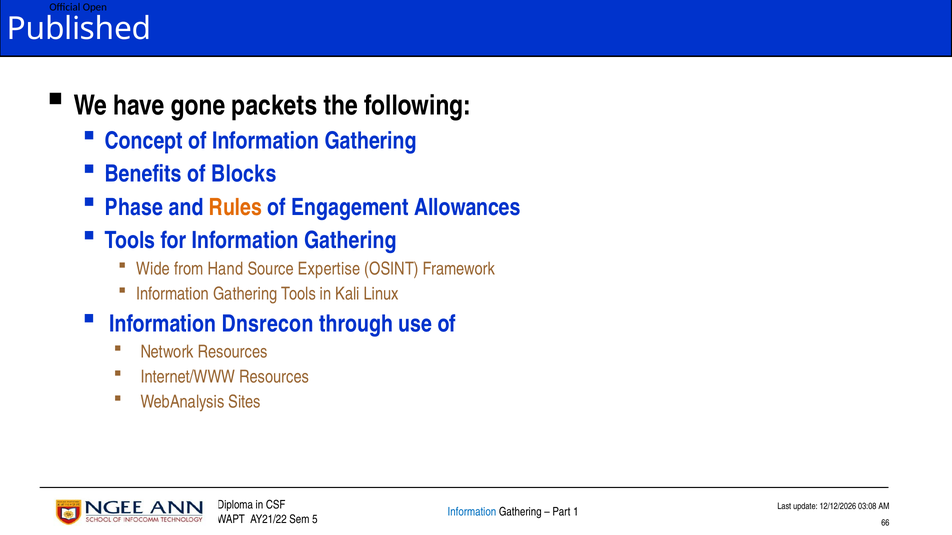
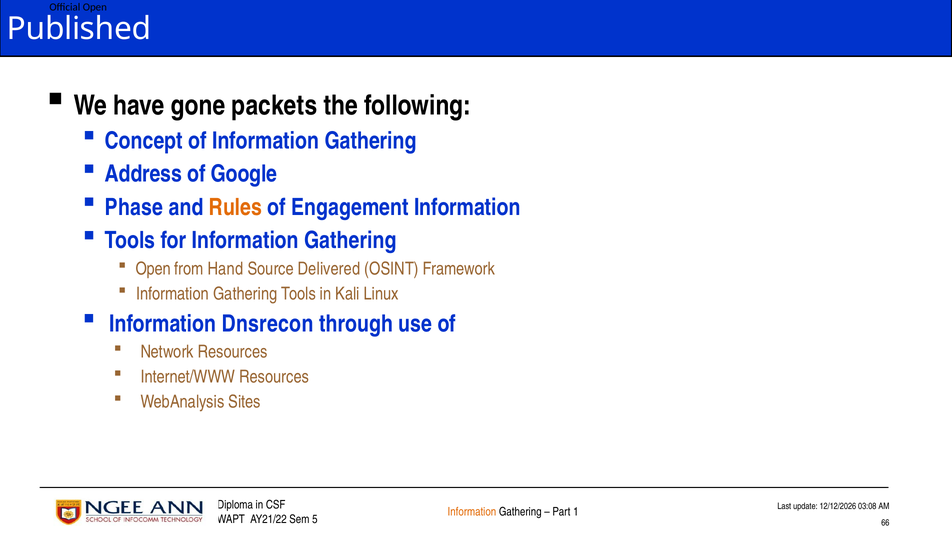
Benefits: Benefits -> Address (143, 174)
Blocks: Blocks -> Google (244, 174)
Engagement Allowances: Allowances -> Information (467, 208)
Wide: Wide -> Open (153, 269)
Expertise: Expertise -> Delivered (329, 269)
Information colour: blue -> orange (472, 512)
